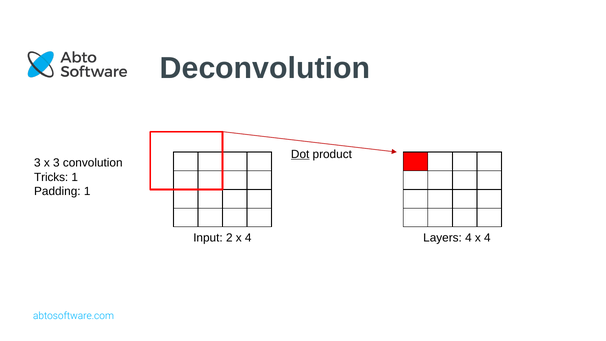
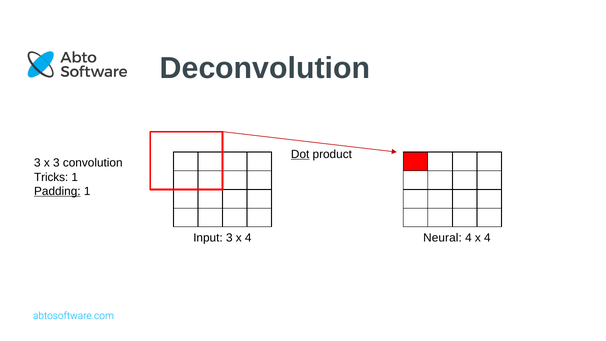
Padding underline: none -> present (57, 191)
Input 2: 2 -> 3 (229, 238)
Layers: Layers -> Neural (442, 238)
